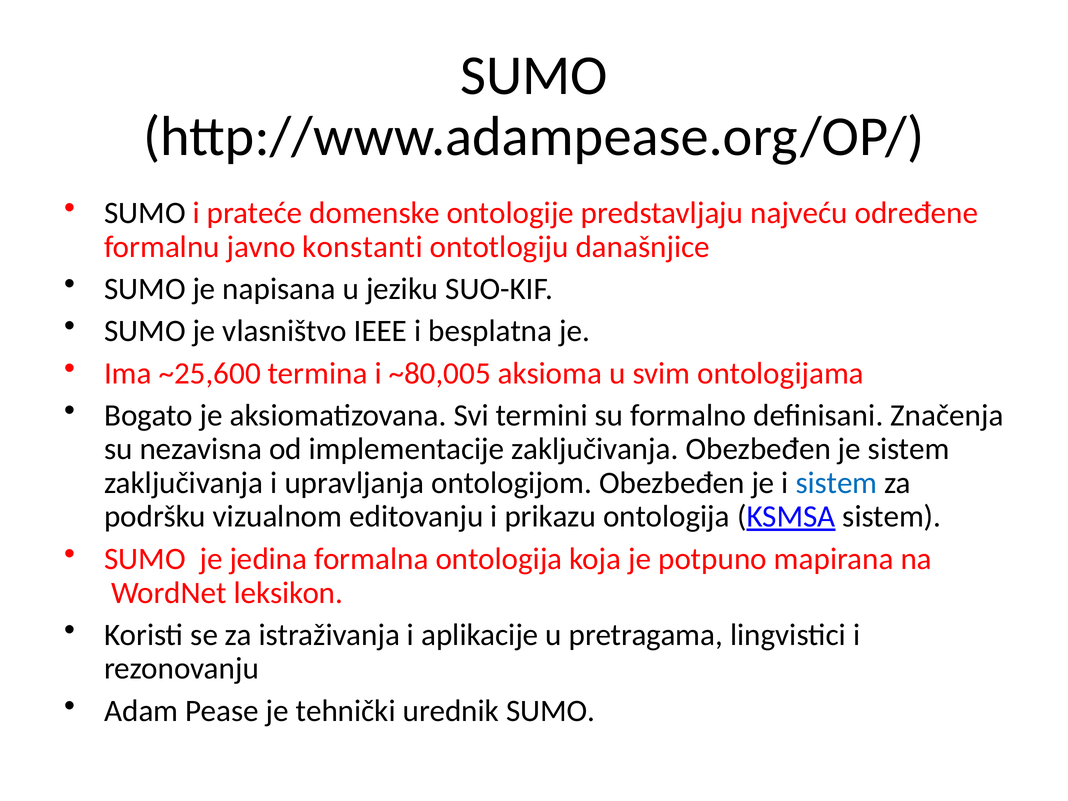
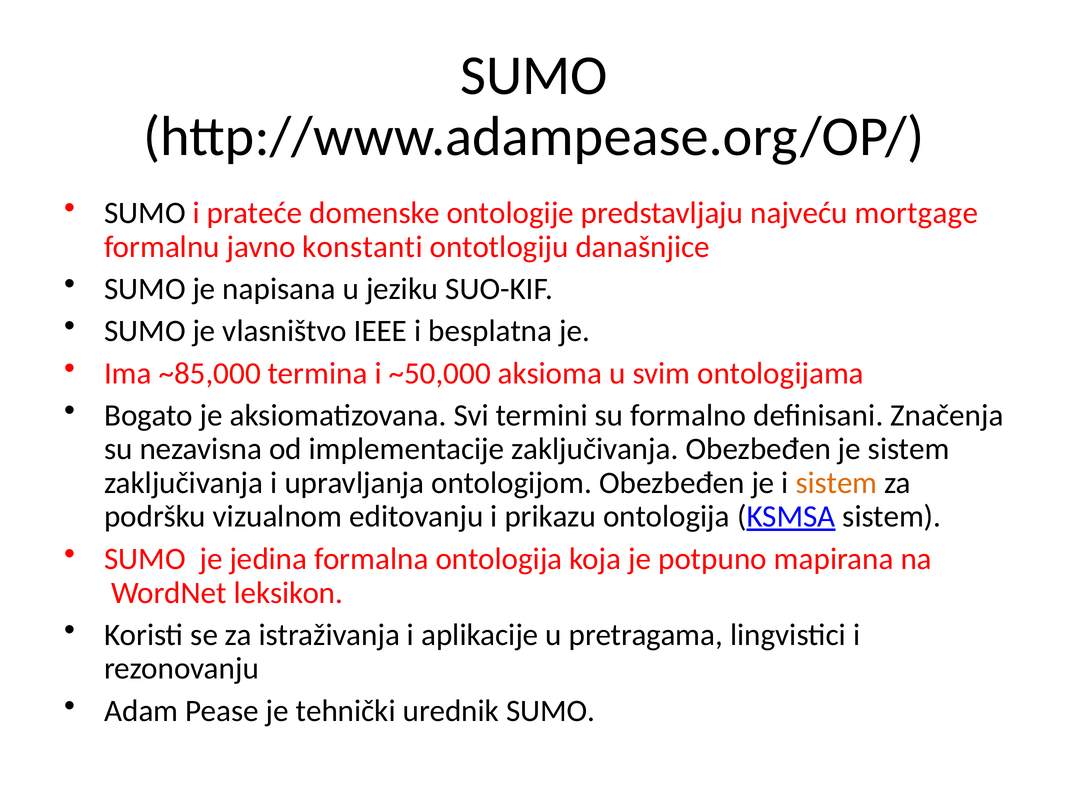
određene: određene -> mortgage (916, 213)
~25,600: ~25,600 -> ~85,000 (210, 373)
~80,005: ~80,005 -> ~50,000 (440, 373)
sistem colour: blue -> orange (836, 483)
